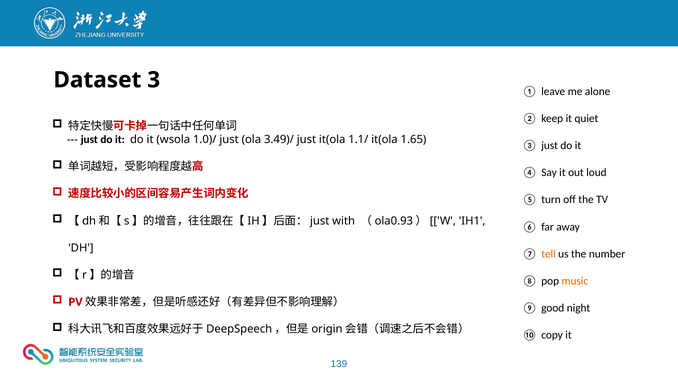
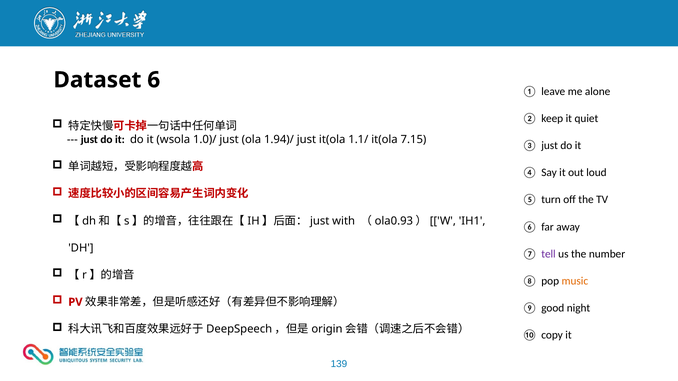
3: 3 -> 6 (154, 80)
3.49)/: 3.49)/ -> 1.94)/ (279, 140)
1.65: 1.65 -> 7.15 (413, 140)
tell colour: orange -> purple (549, 254)
